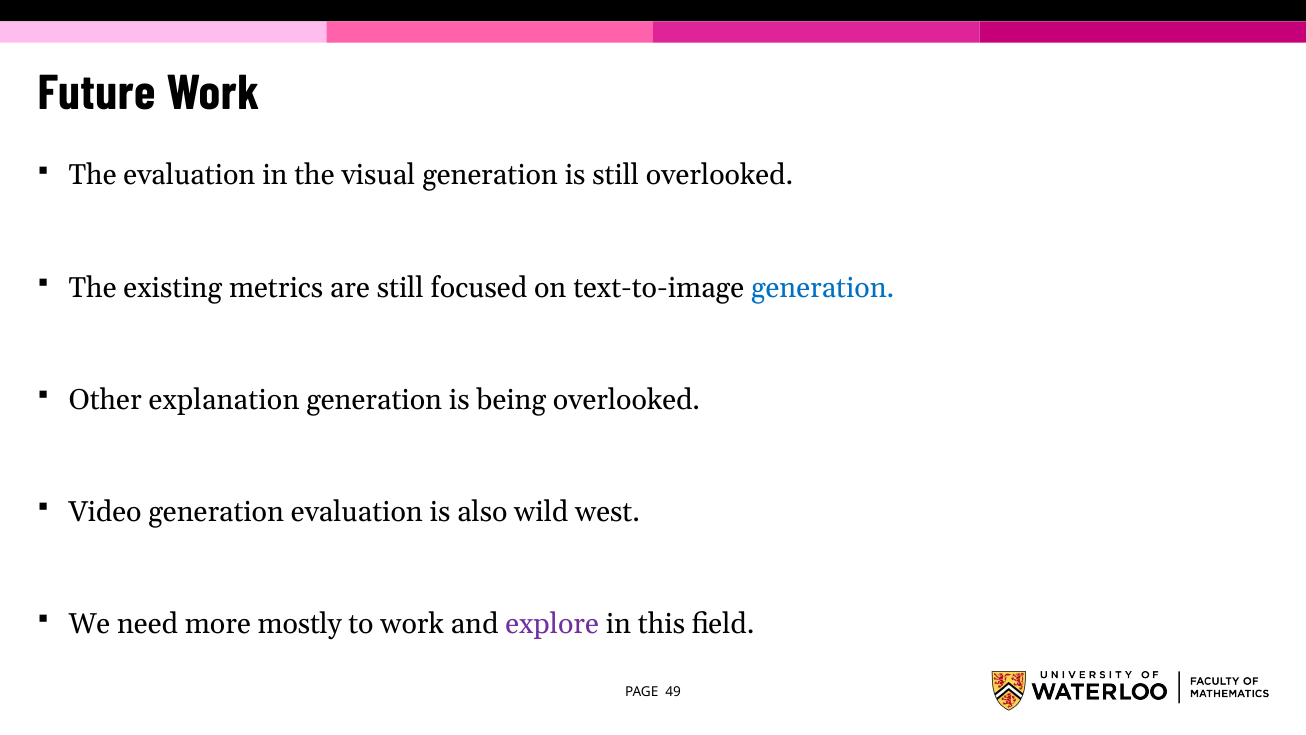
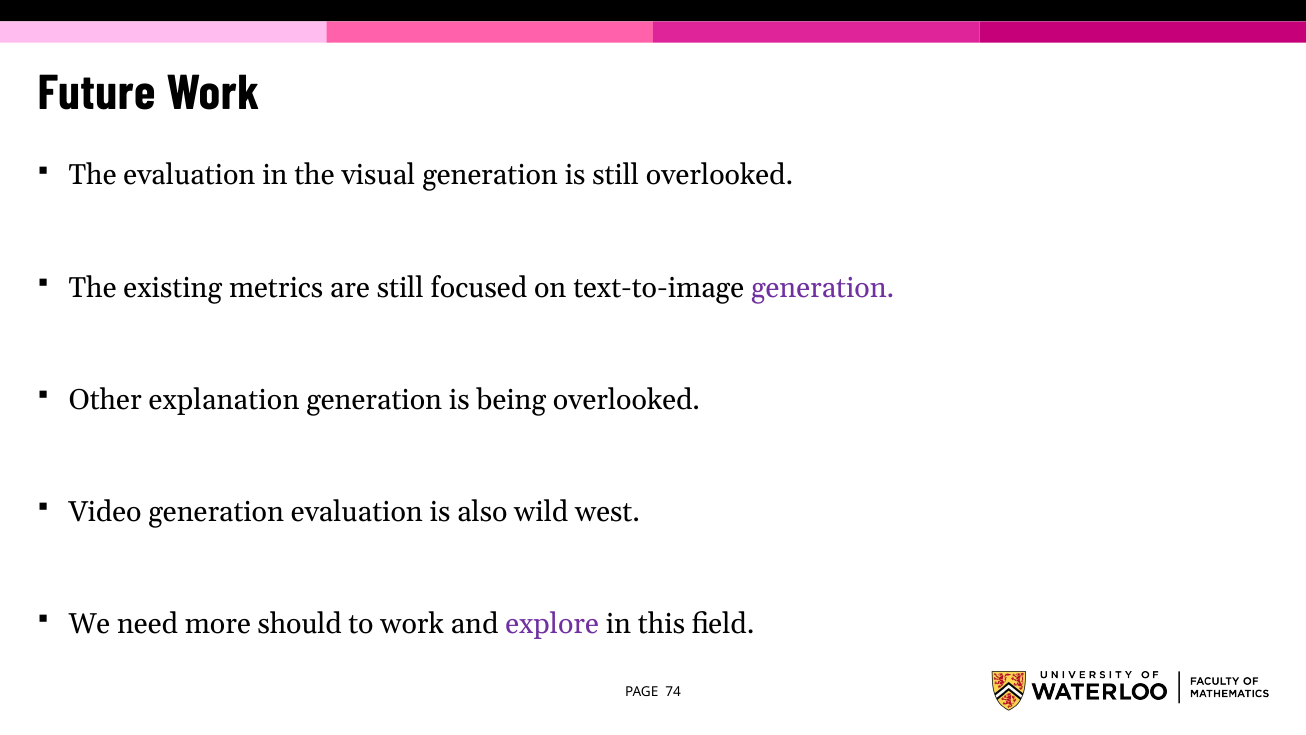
generation colour: blue -> purple (823, 287)
mostly: mostly -> should (300, 624)
49: 49 -> 74 (673, 692)
